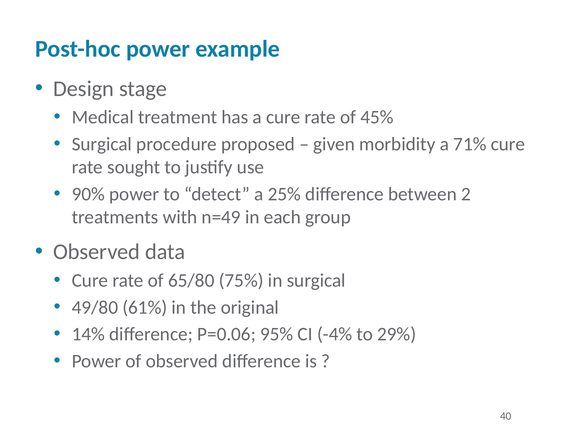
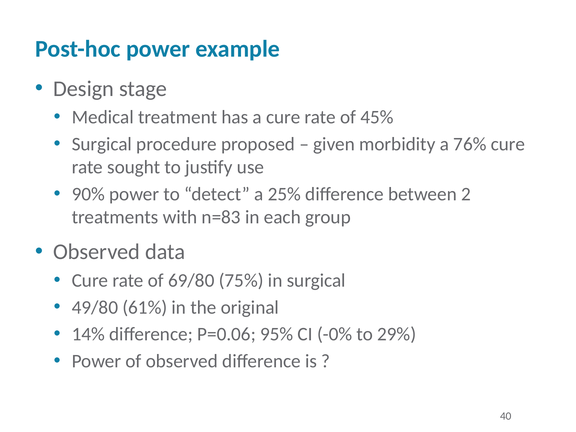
71%: 71% -> 76% (470, 144)
n=49: n=49 -> n=83 (221, 217)
65/80: 65/80 -> 69/80 (191, 281)
-4%: -4% -> -0% (335, 334)
